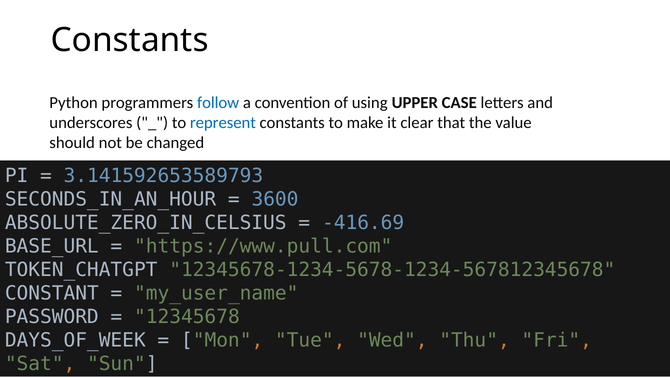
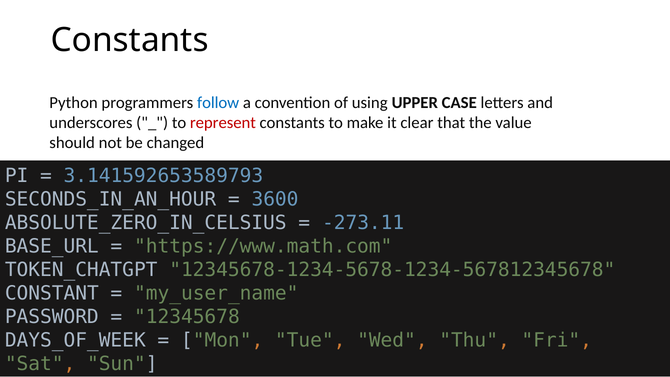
represent colour: blue -> red (223, 123)
-416.69: -416.69 -> -273.11 (363, 223)
https://www.pull.com: https://www.pull.com -> https://www.math.com (263, 246)
